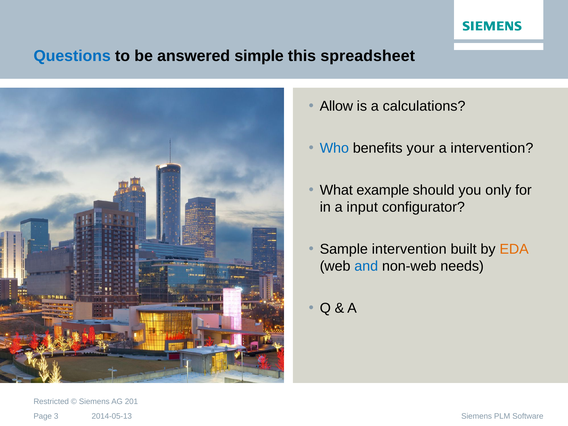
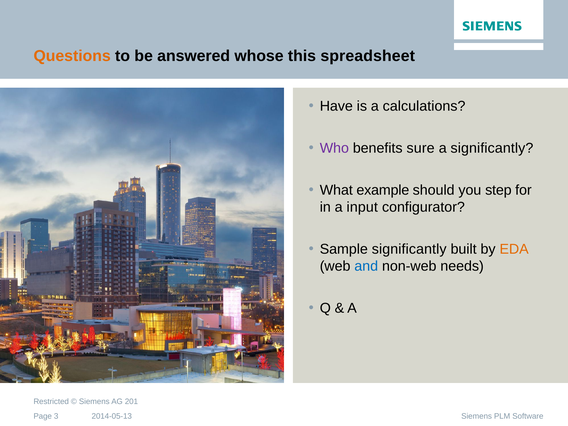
Questions colour: blue -> orange (72, 56)
simple: simple -> whose (259, 56)
Allow: Allow -> Have (336, 106)
Who colour: blue -> purple (334, 148)
your: your -> sure (421, 148)
a intervention: intervention -> significantly (492, 148)
only: only -> step (498, 190)
Sample intervention: intervention -> significantly (409, 249)
